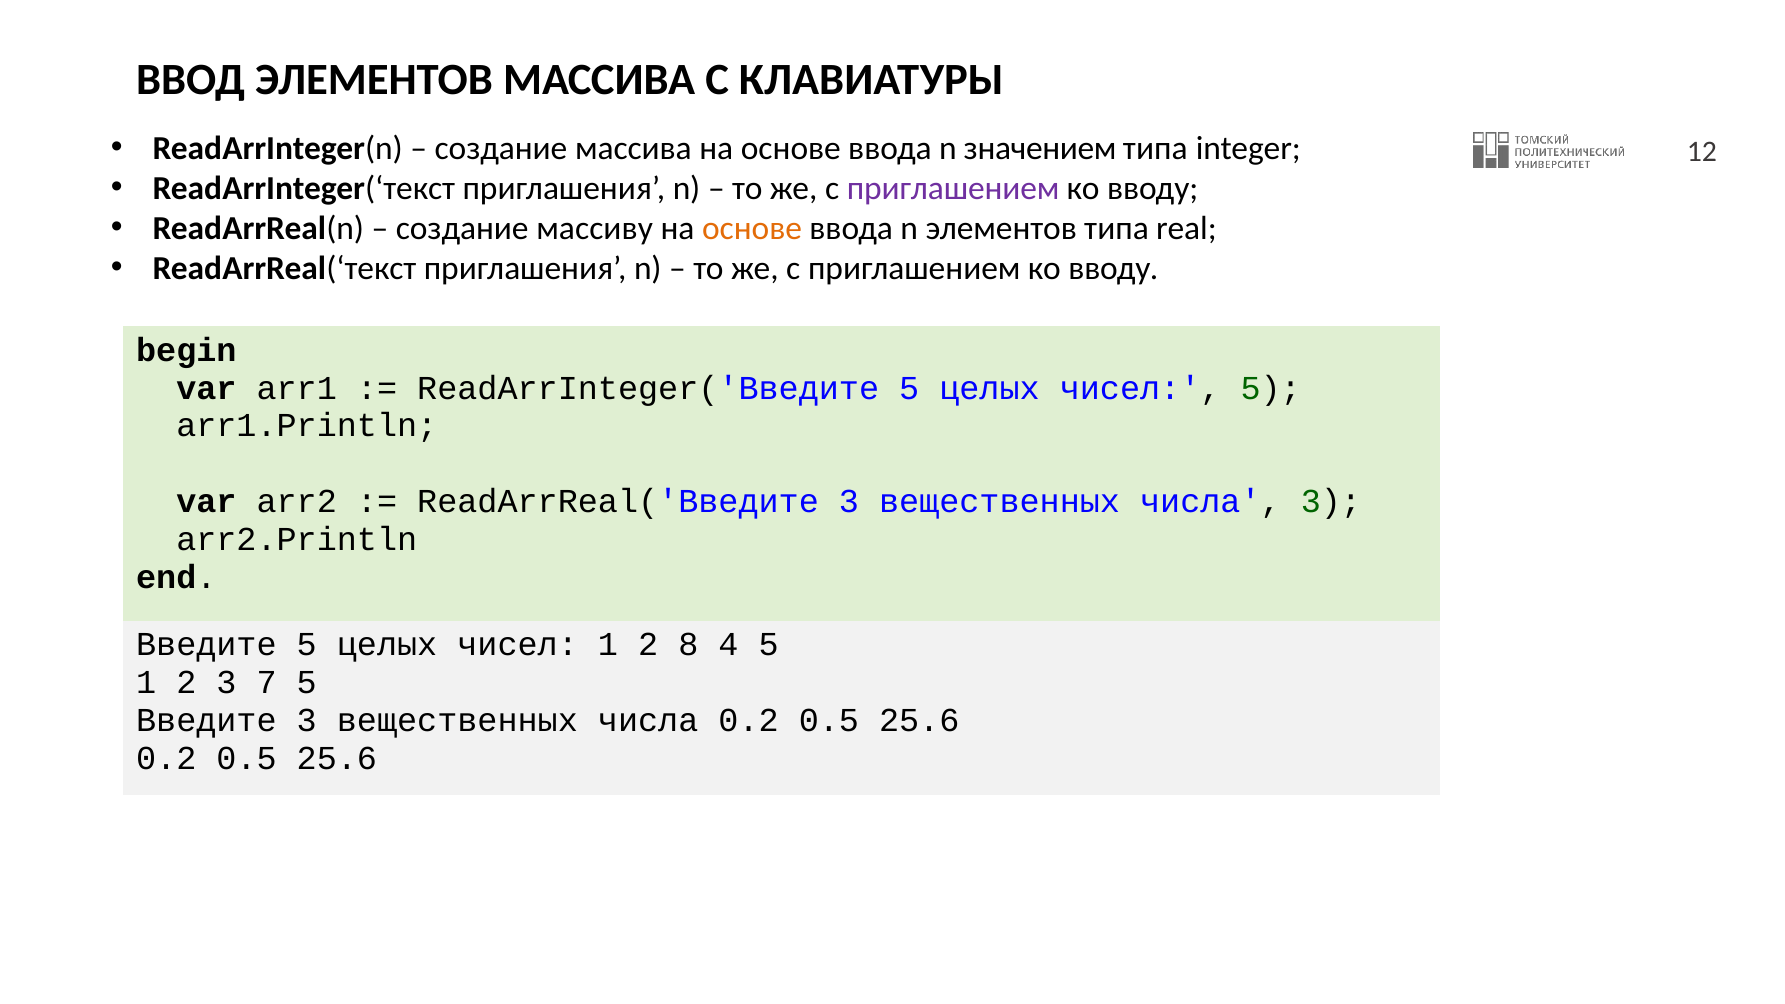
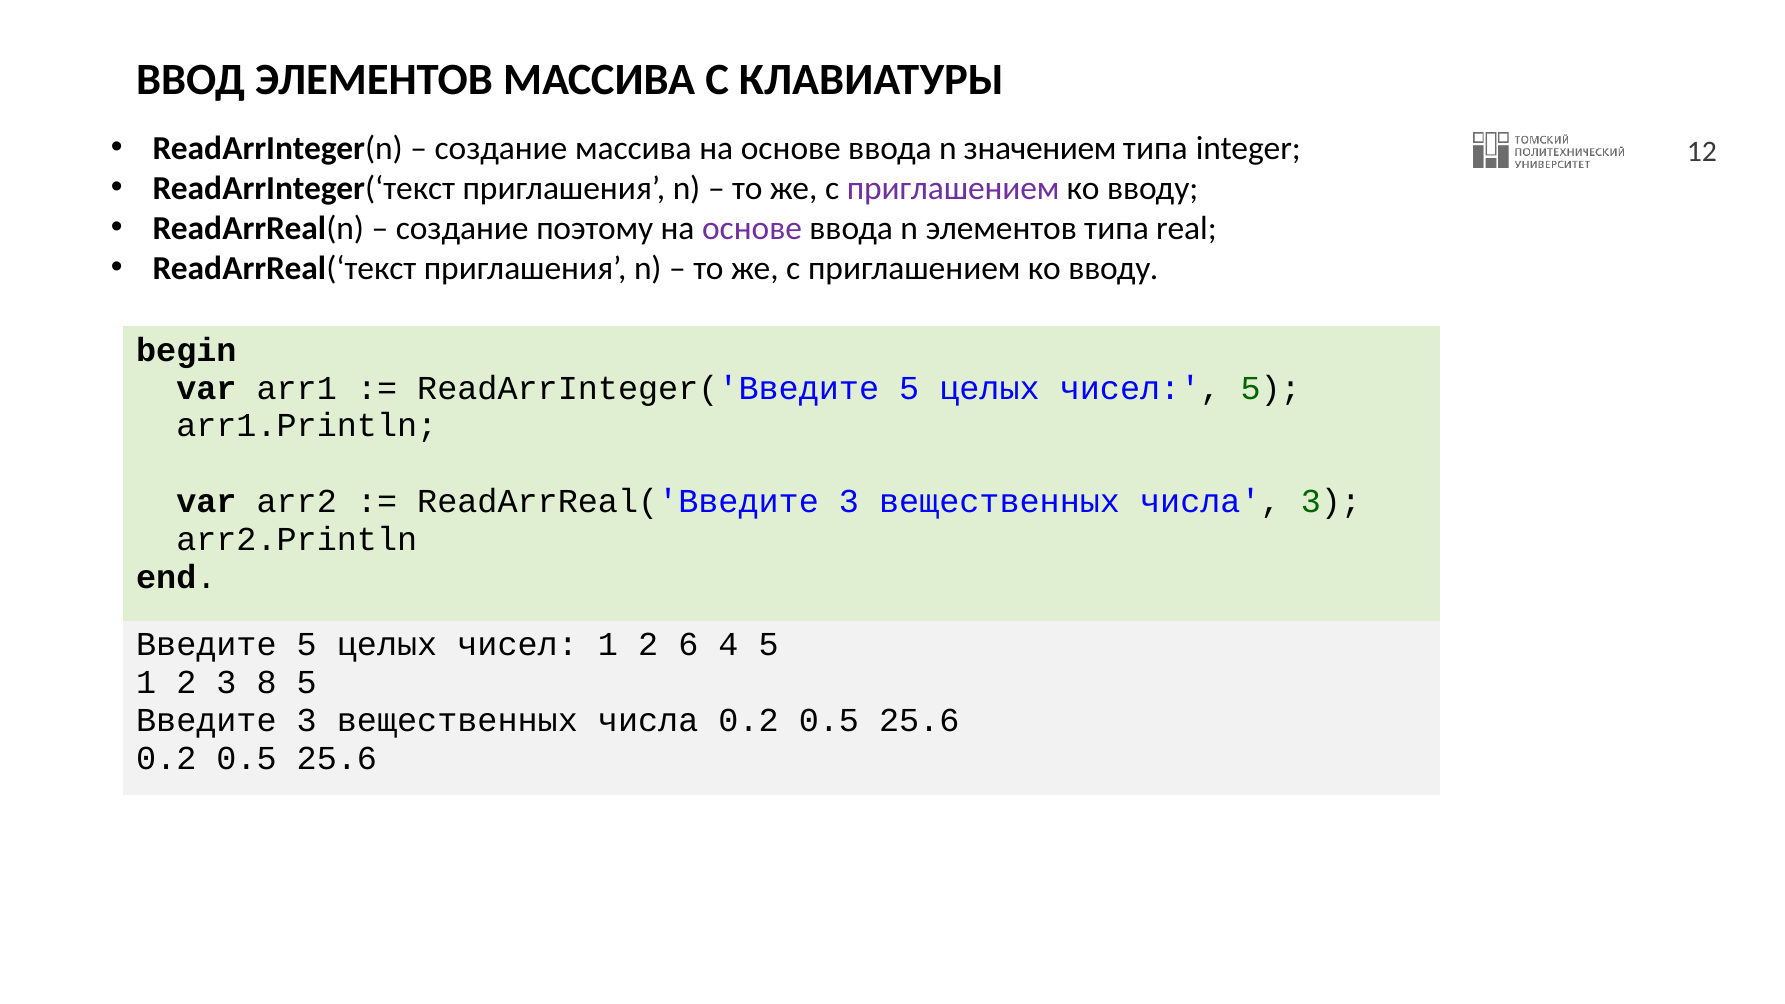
массиву: массиву -> поэтому (595, 228)
основе colour: orange -> purple (752, 228)
8: 8 -> 6 (688, 645)
7: 7 -> 8 (267, 683)
